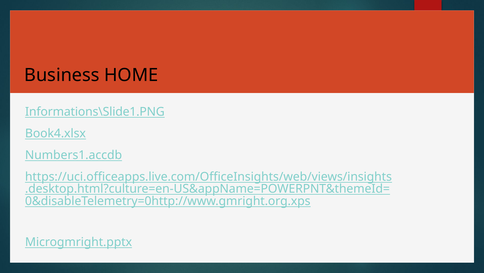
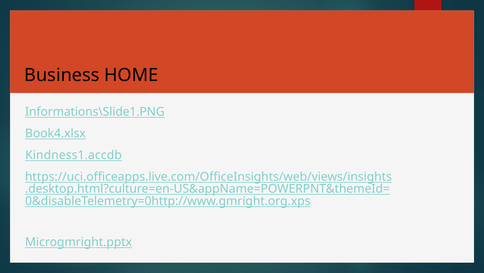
Numbers1.accdb: Numbers1.accdb -> Kindness1.accdb (74, 155)
